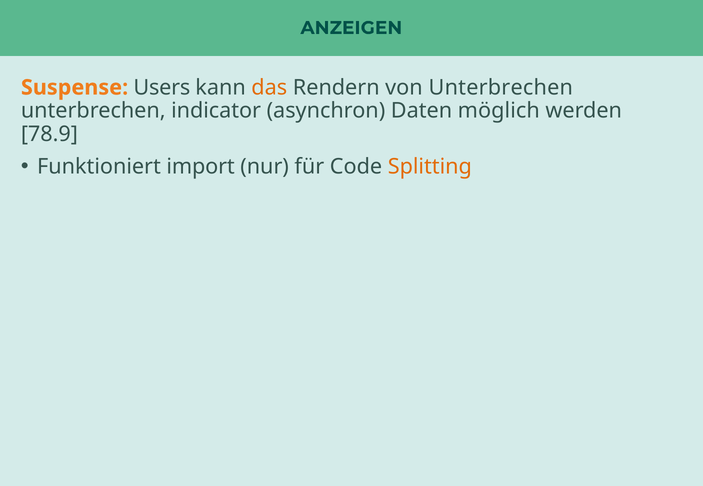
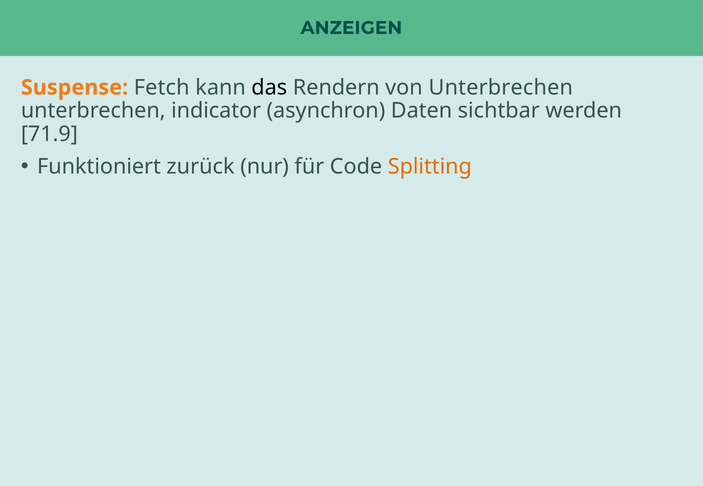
Users: Users -> Fetch (162, 88)
das colour: orange -> black (269, 88)
möglich: möglich -> sichtbar (499, 111)
78.9: 78.9 -> 71.9 (49, 134)
import: import -> zurück (201, 167)
